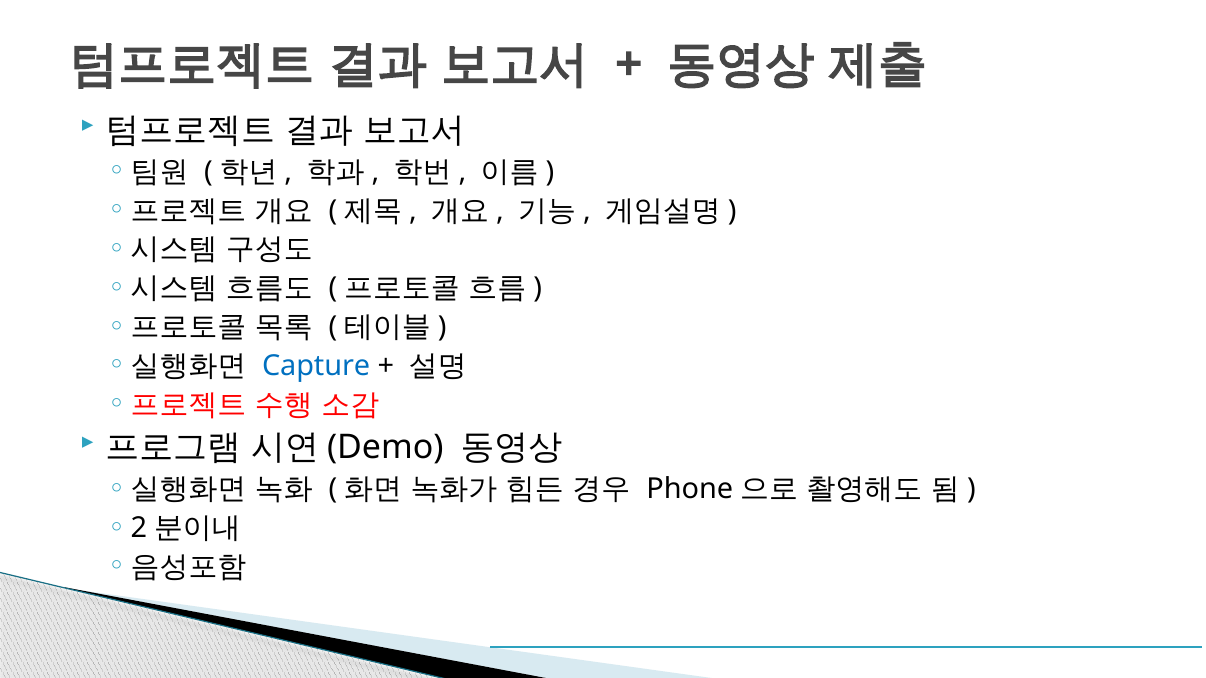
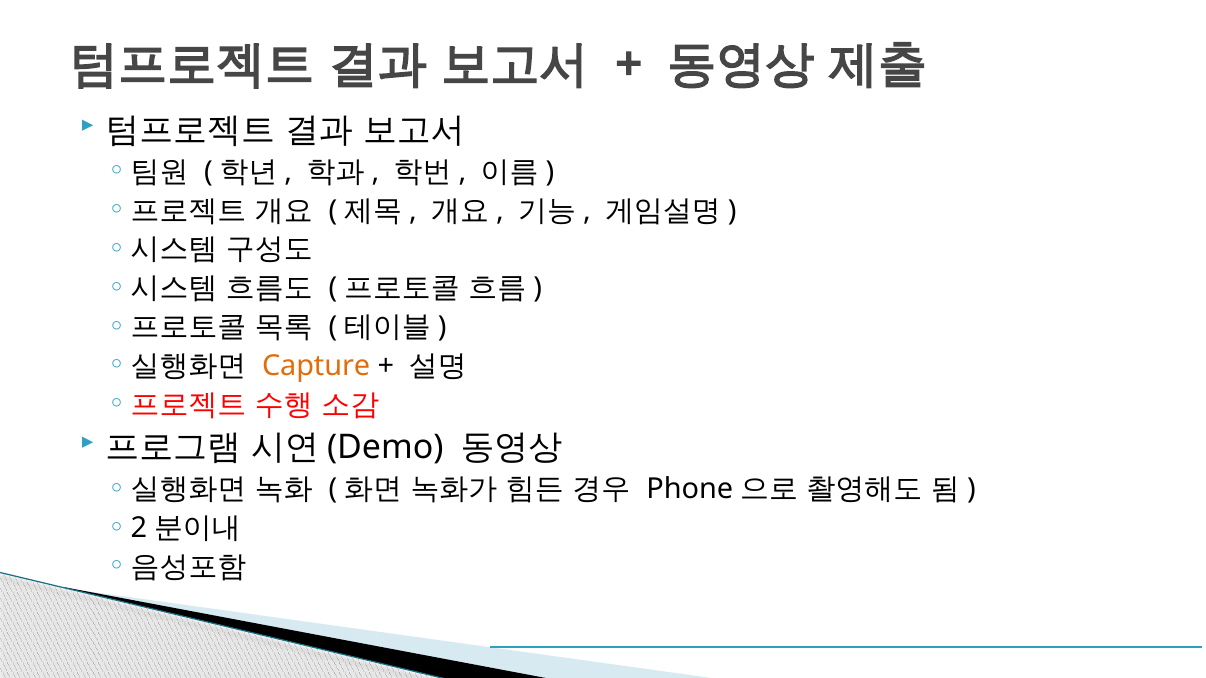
Capture colour: blue -> orange (316, 366)
